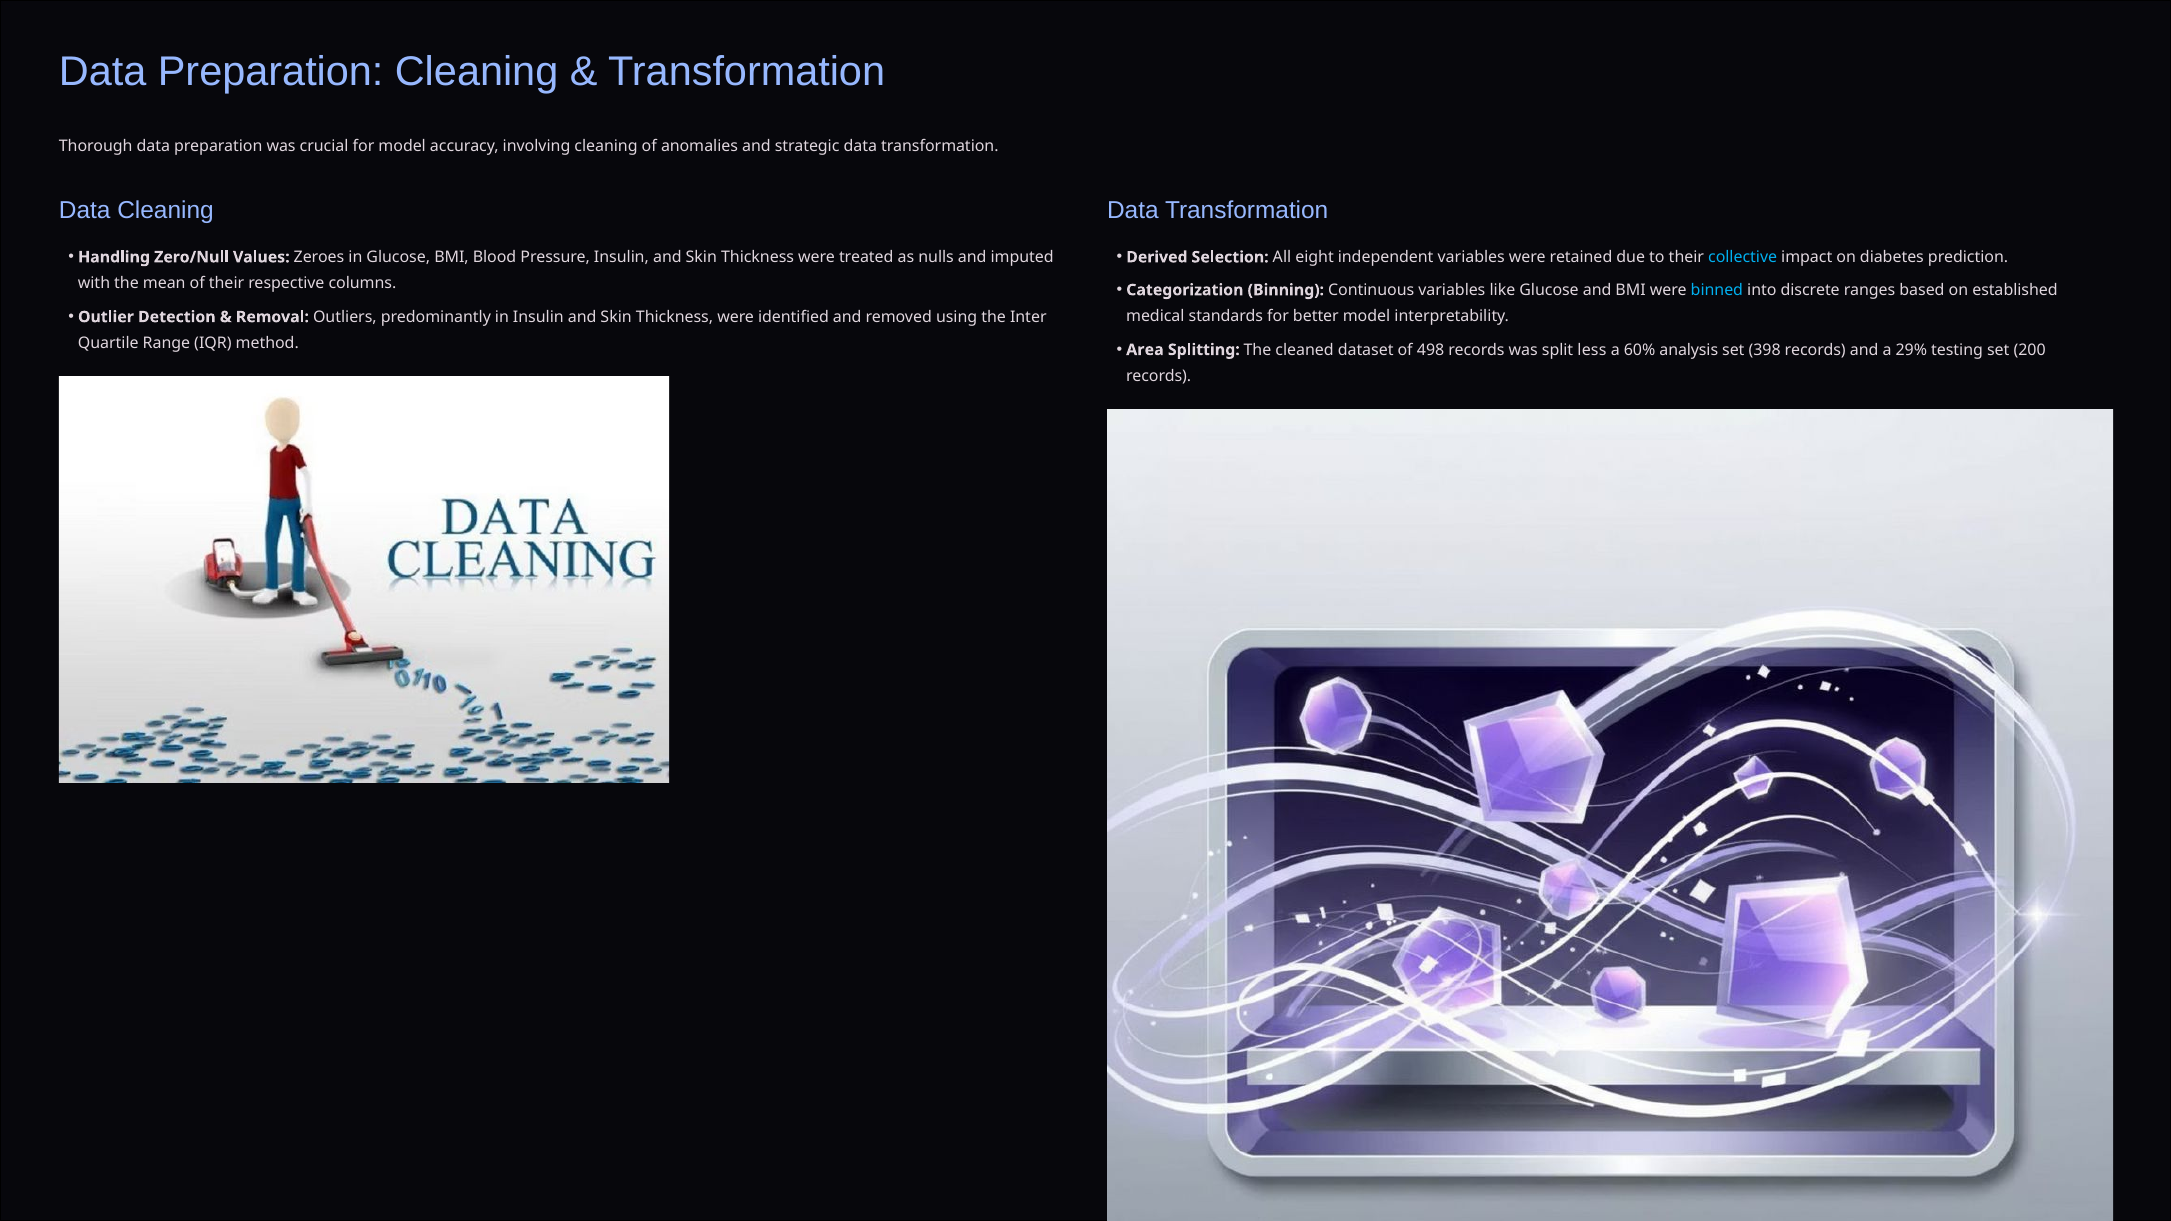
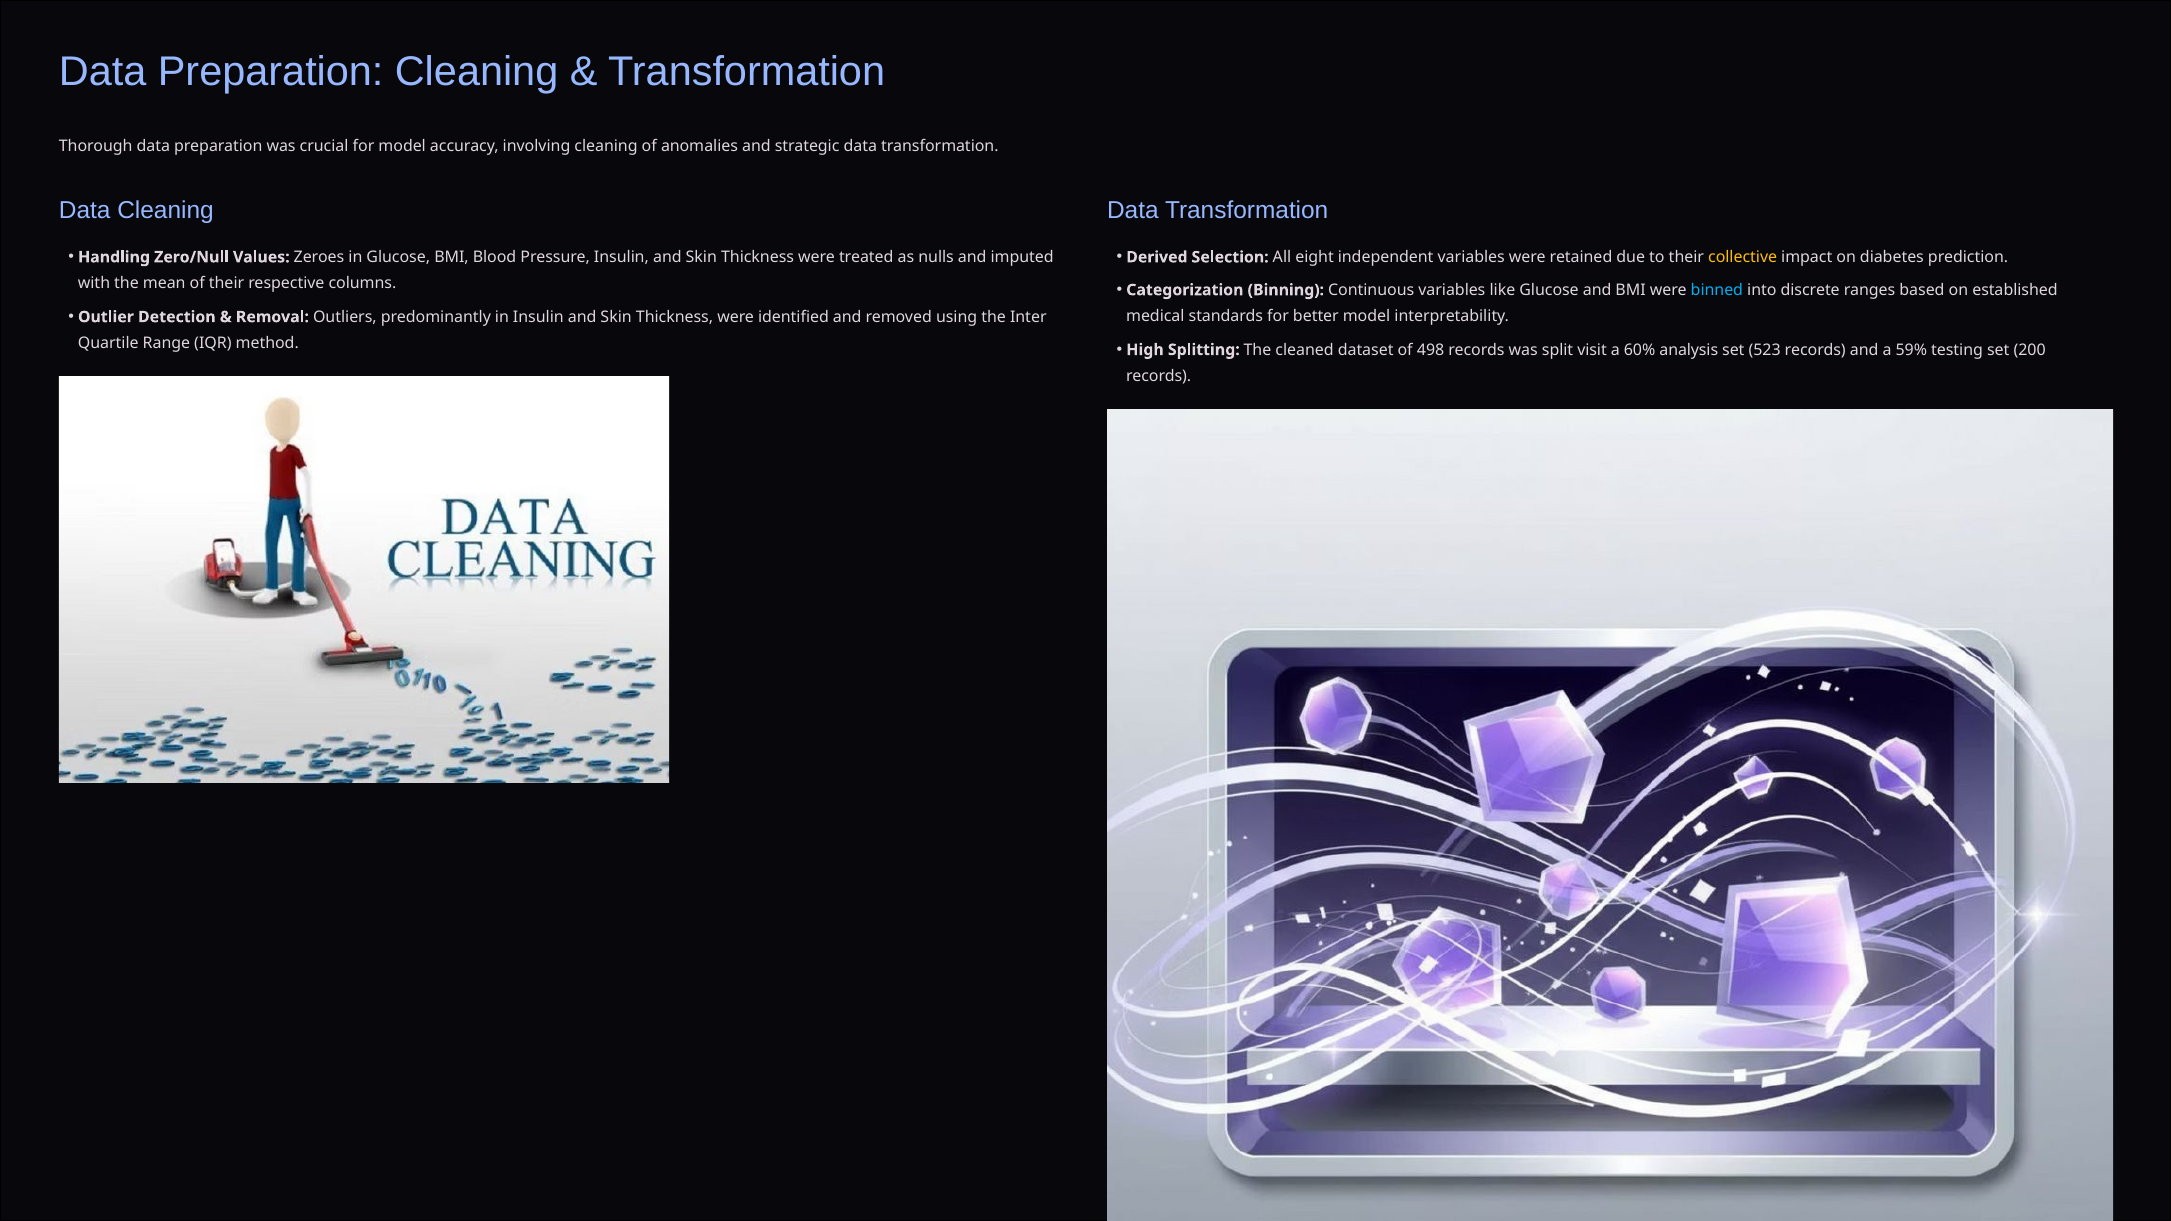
collective colour: light blue -> yellow (1743, 257)
Area: Area -> High (1145, 350)
less: less -> visit (1592, 350)
398: 398 -> 523 (1765, 350)
29%: 29% -> 59% (1911, 350)
